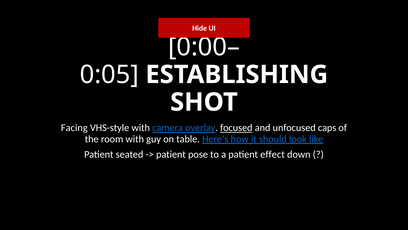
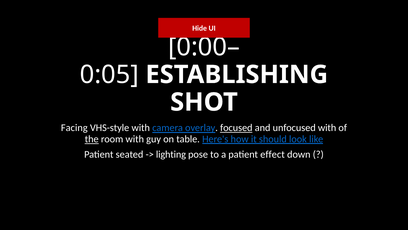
unfocused caps: caps -> with (327, 128)
the underline: none -> present (92, 139)
patient: patient -> lighting (171, 154)
